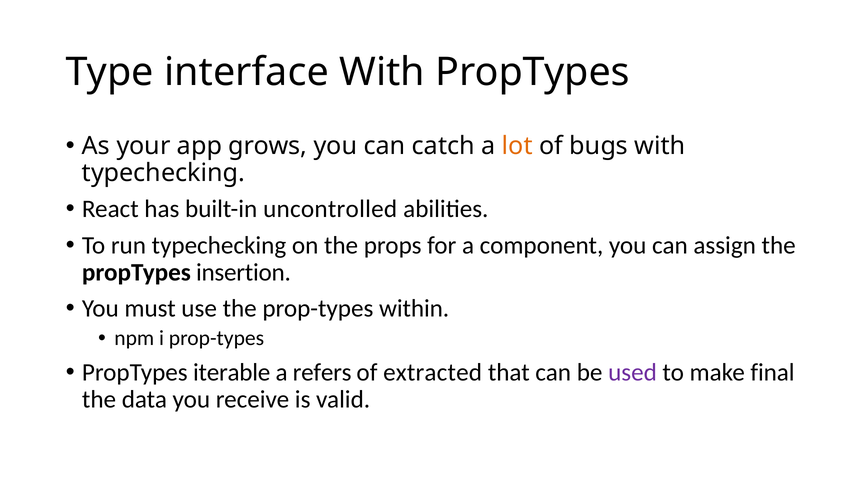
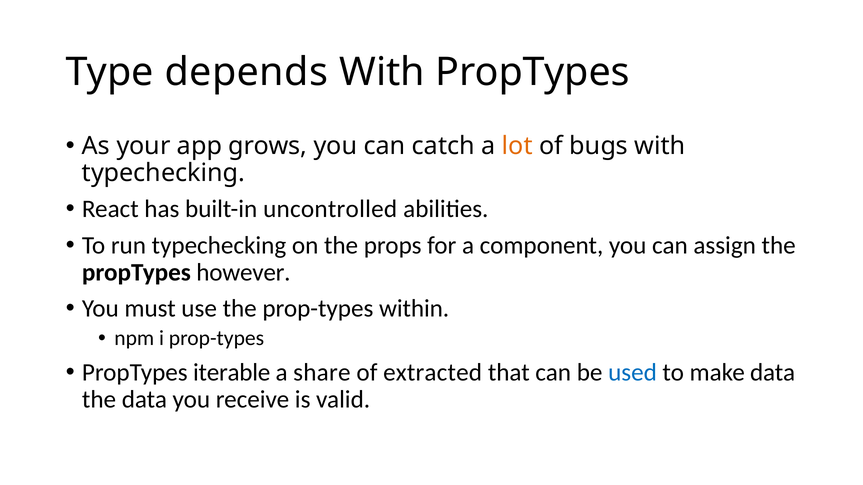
interface: interface -> depends (246, 72)
insertion: insertion -> however (243, 273)
refers: refers -> share (322, 373)
used colour: purple -> blue (632, 373)
make final: final -> data (773, 373)
